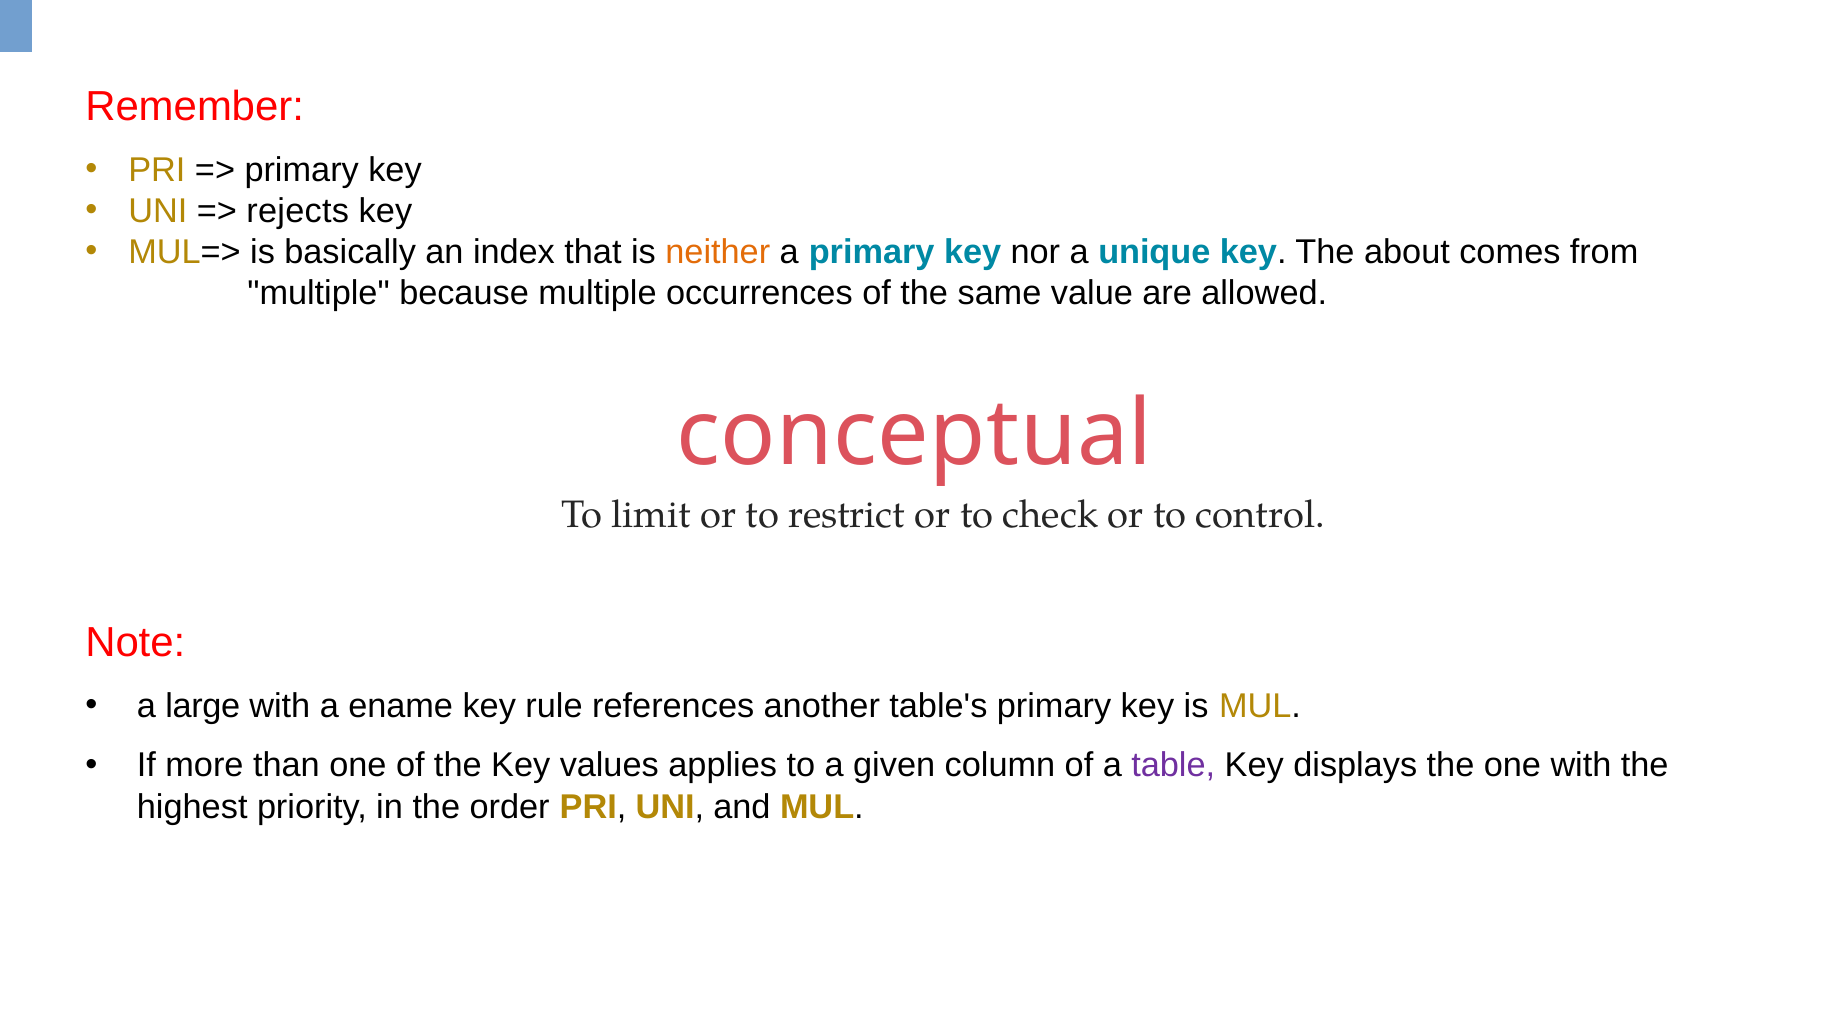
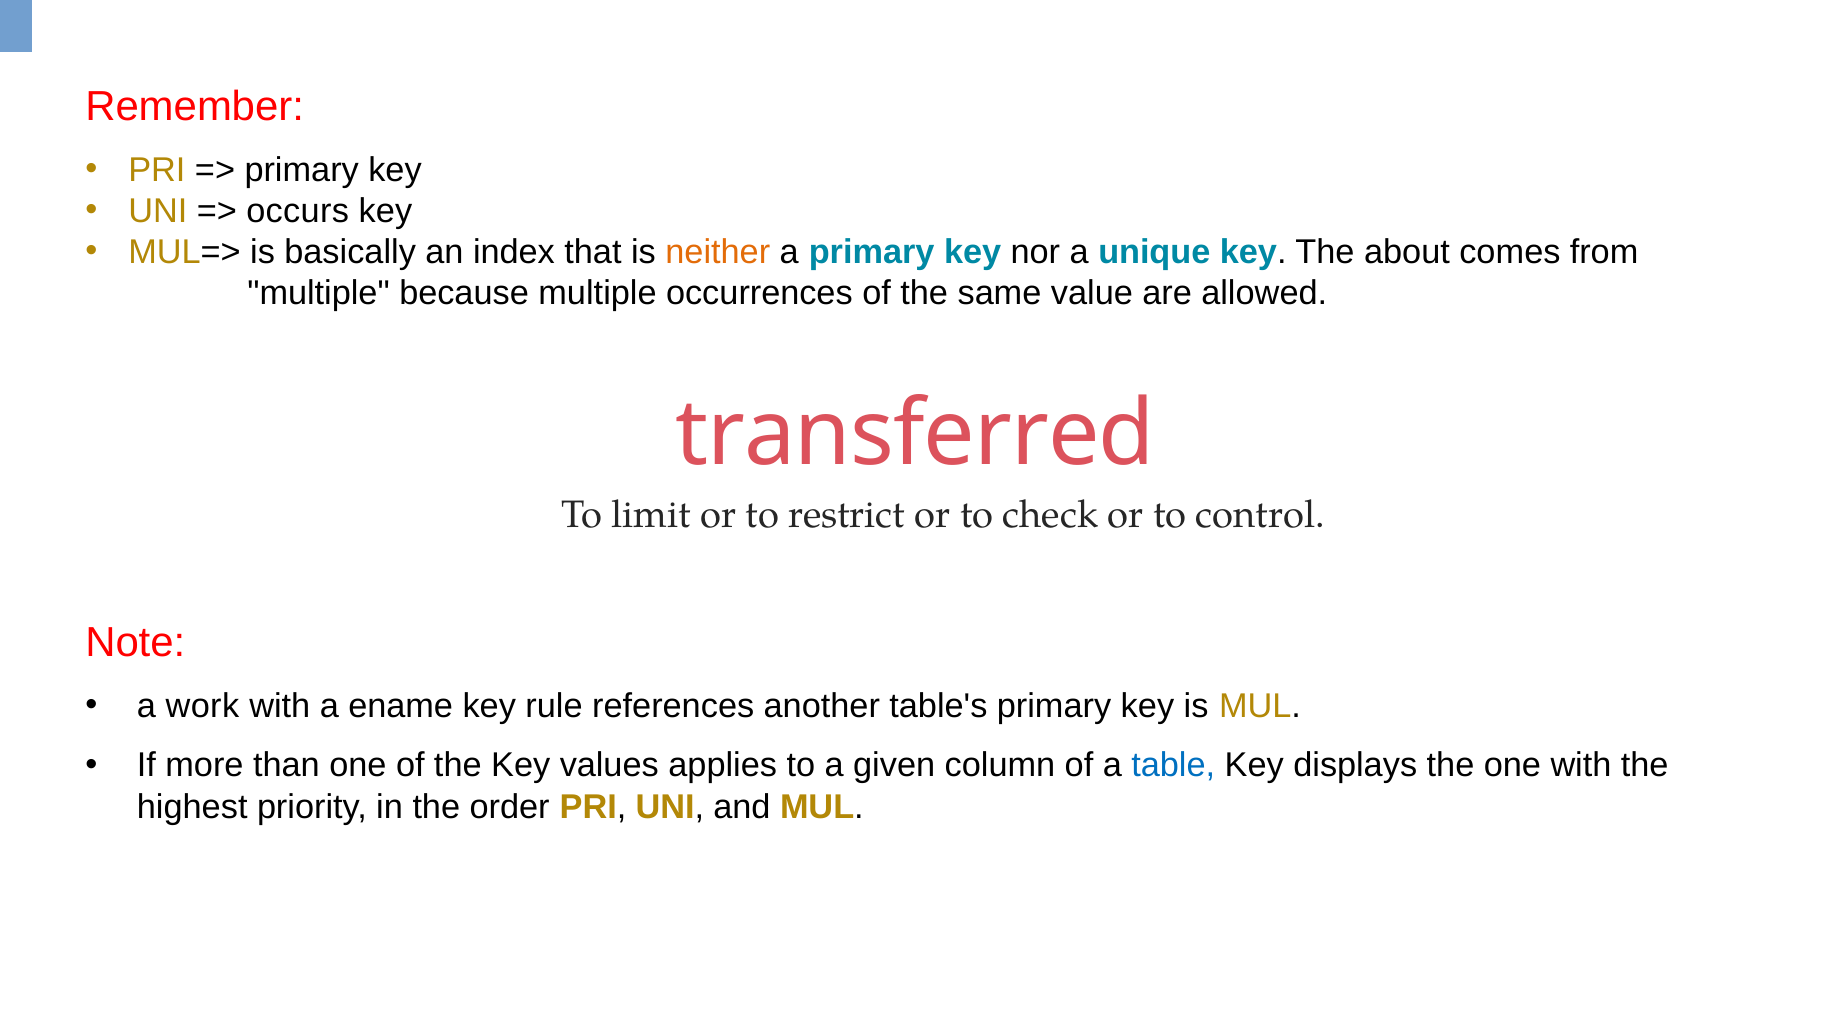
rejects: rejects -> occurs (298, 211)
conceptual: conceptual -> transferred (915, 434)
large: large -> work (202, 706)
table colour: purple -> blue (1173, 765)
